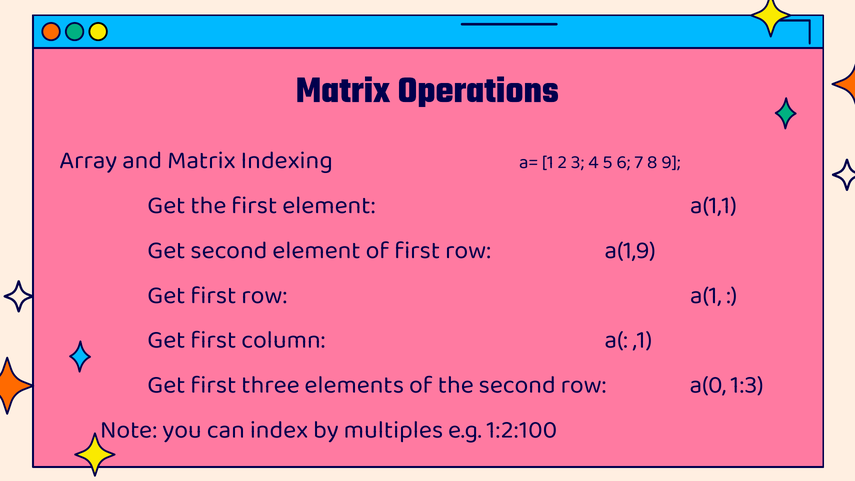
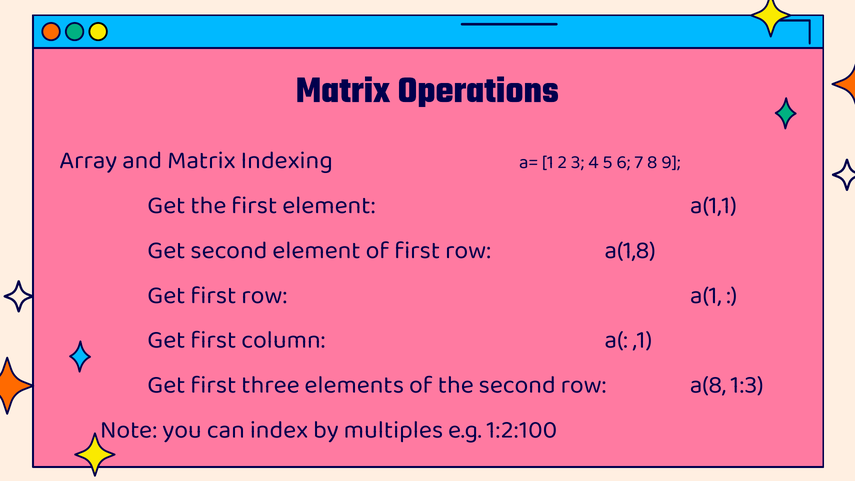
a(1,9: a(1,9 -> a(1,8 (630, 250)
a(0: a(0 -> a(8 (708, 384)
